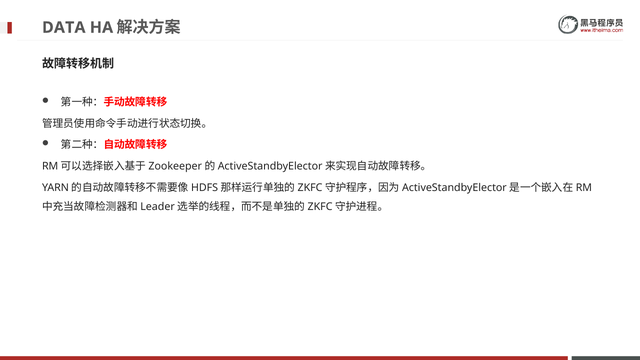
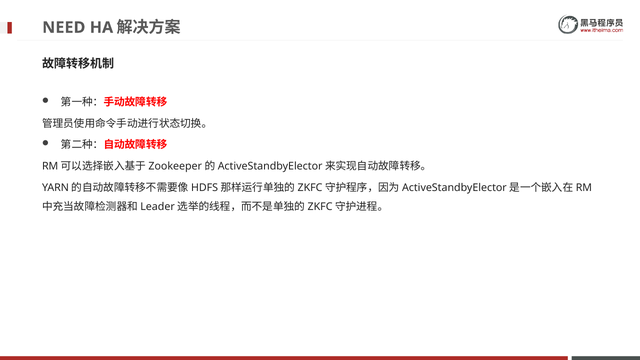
DATA: DATA -> NEED (64, 28)
